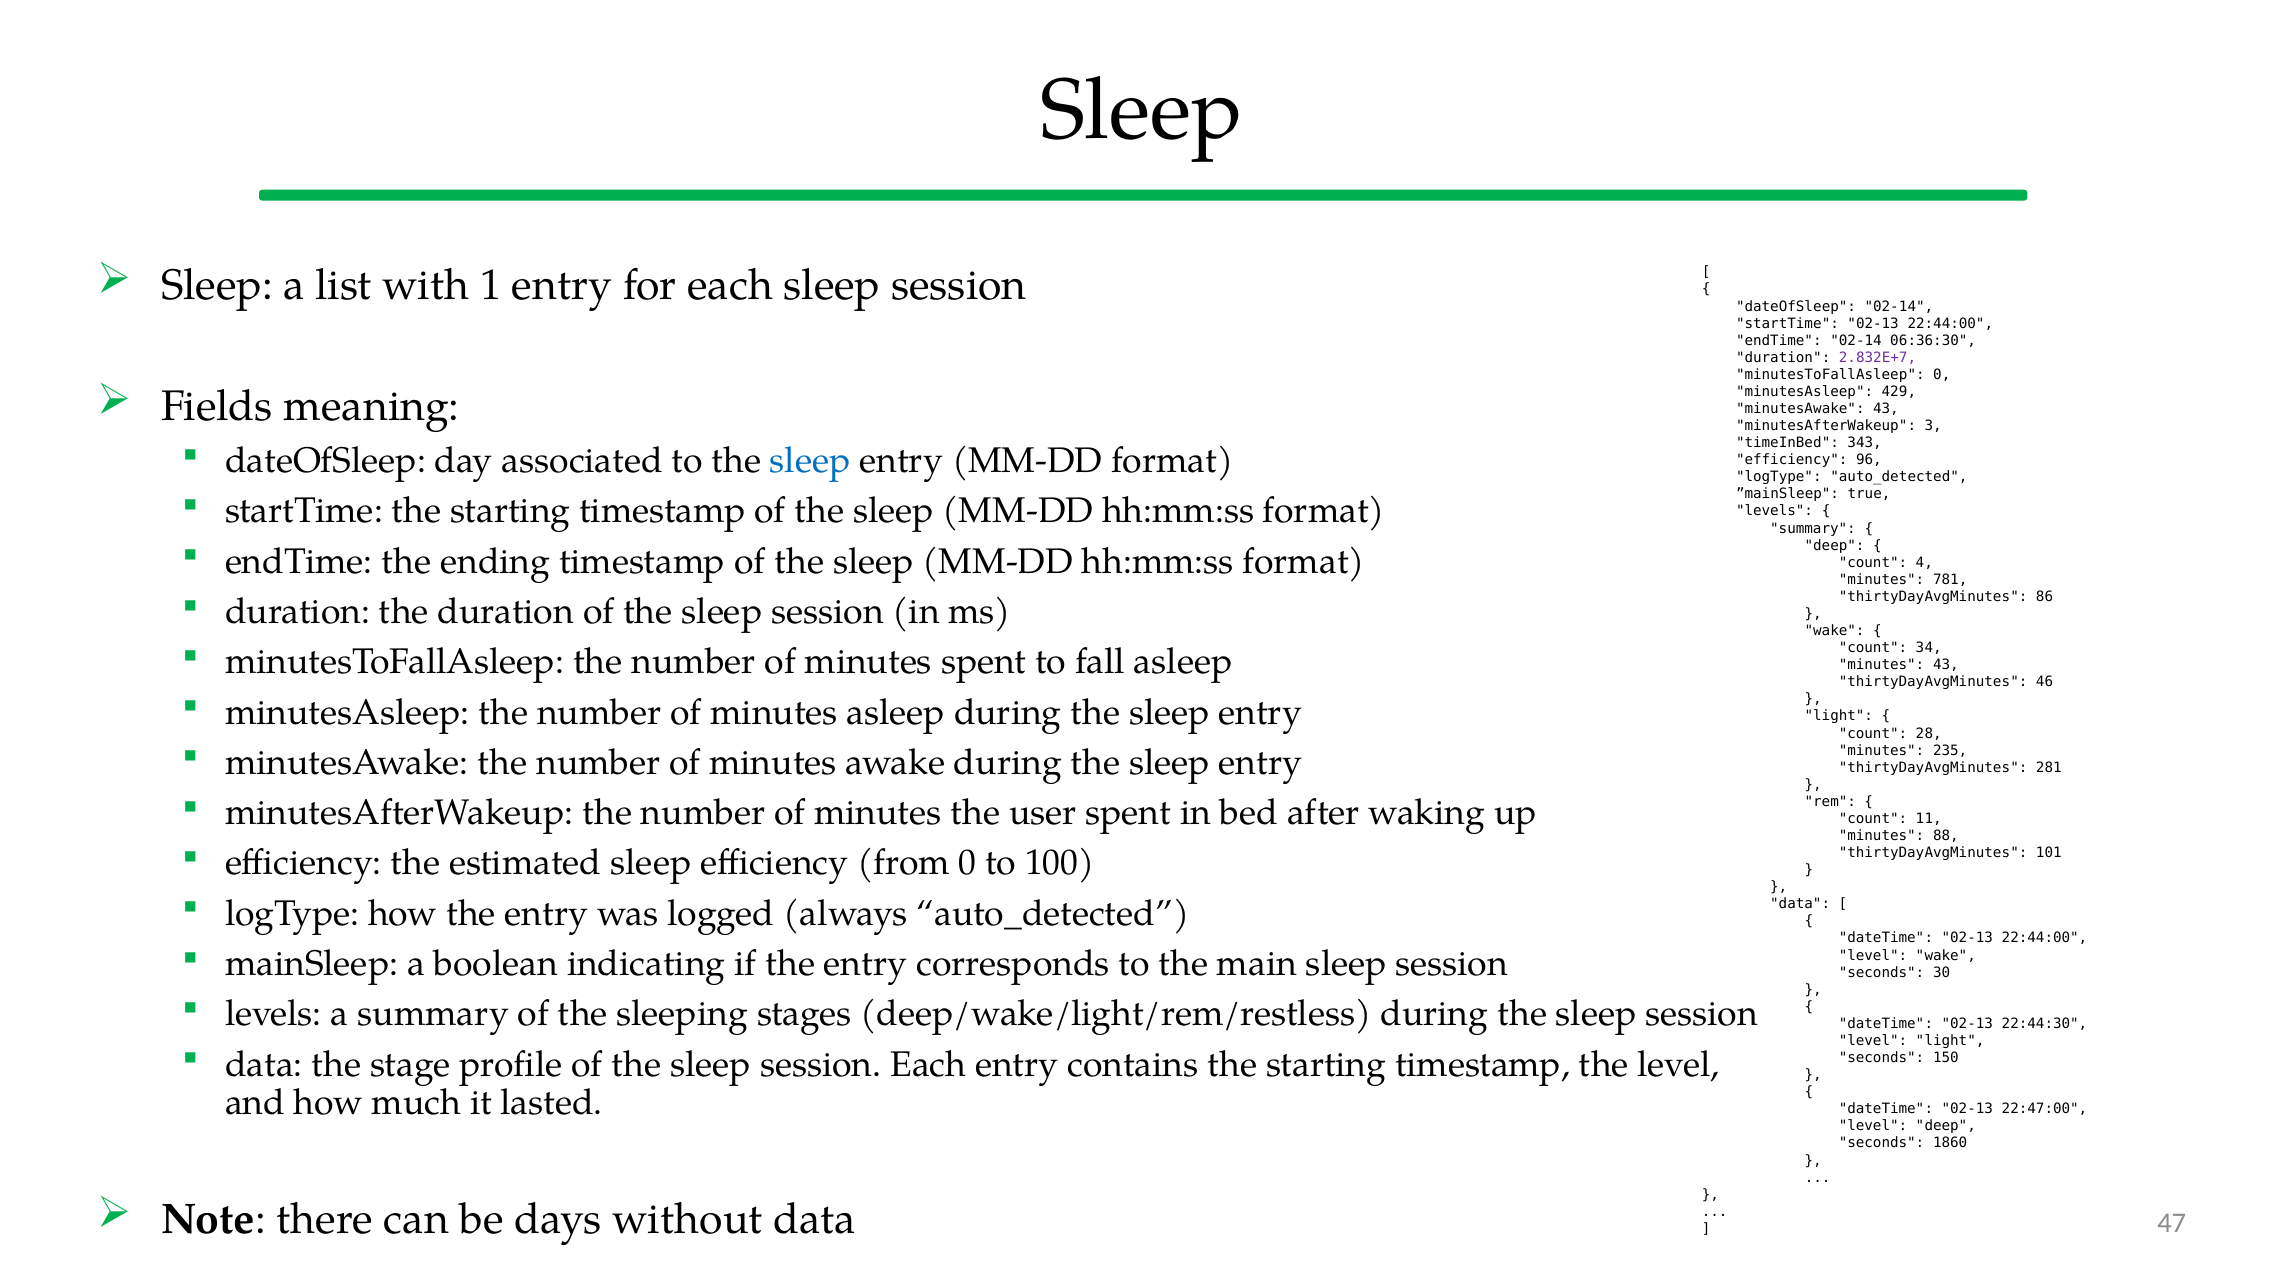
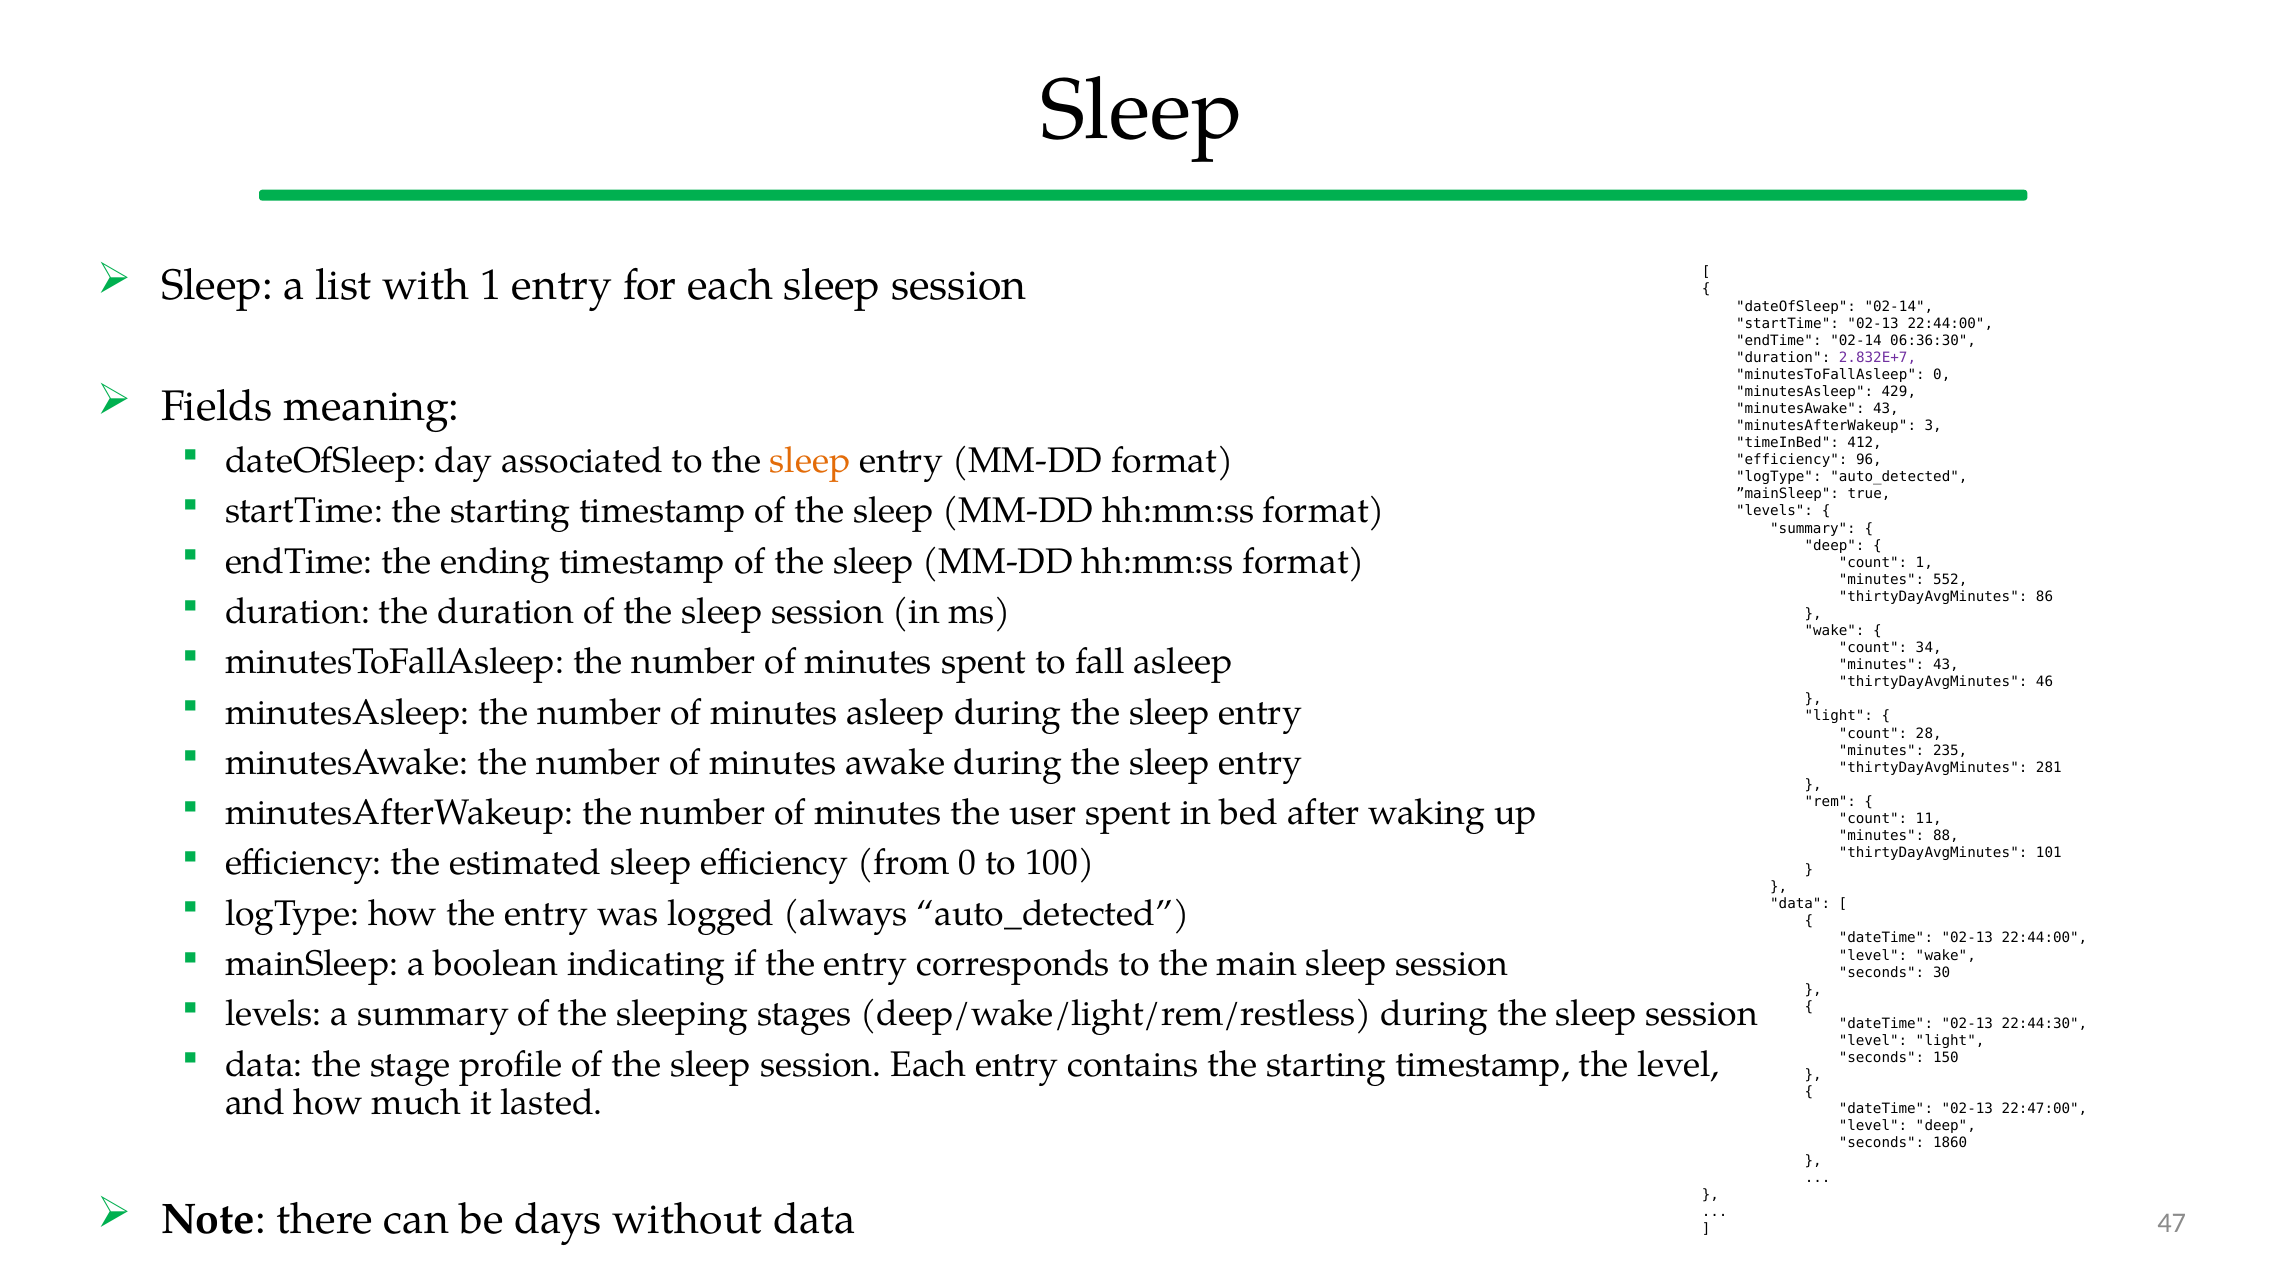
343: 343 -> 412 (1865, 443)
sleep colour: blue -> orange (810, 461)
count 4: 4 -> 1 (1924, 562)
781: 781 -> 552 (1950, 579)
